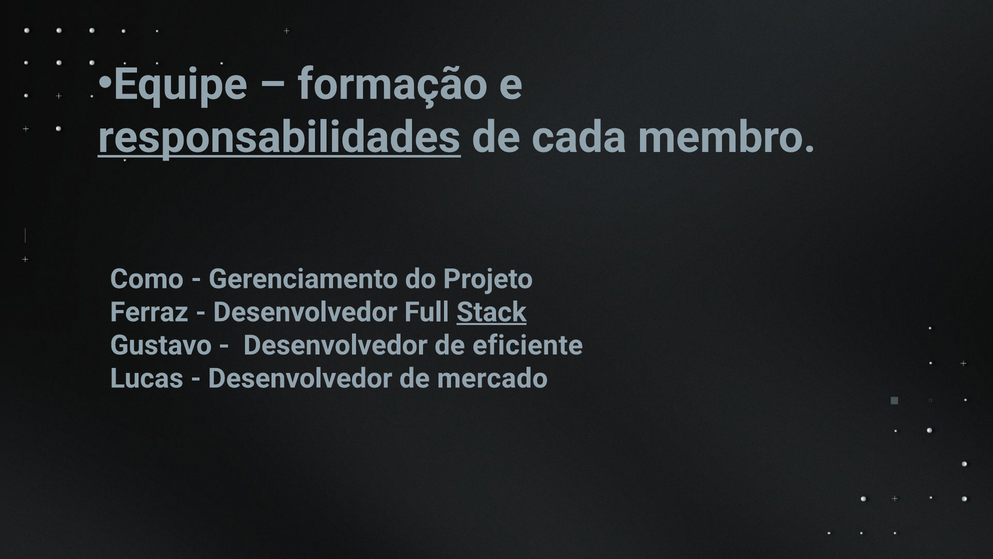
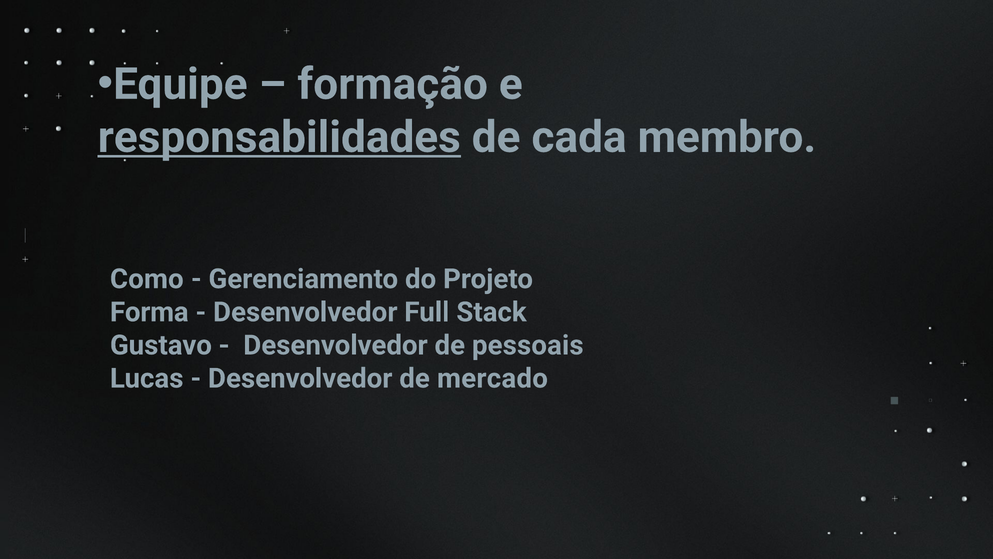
Ferraz: Ferraz -> Forma (149, 312)
Stack underline: present -> none (491, 312)
eficiente: eficiente -> pessoais (528, 345)
